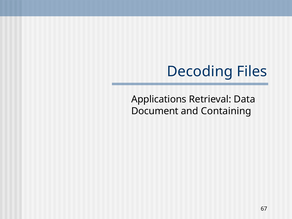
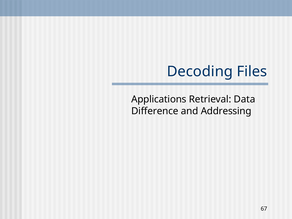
Document: Document -> Difference (155, 111)
Containing: Containing -> Addressing (226, 111)
